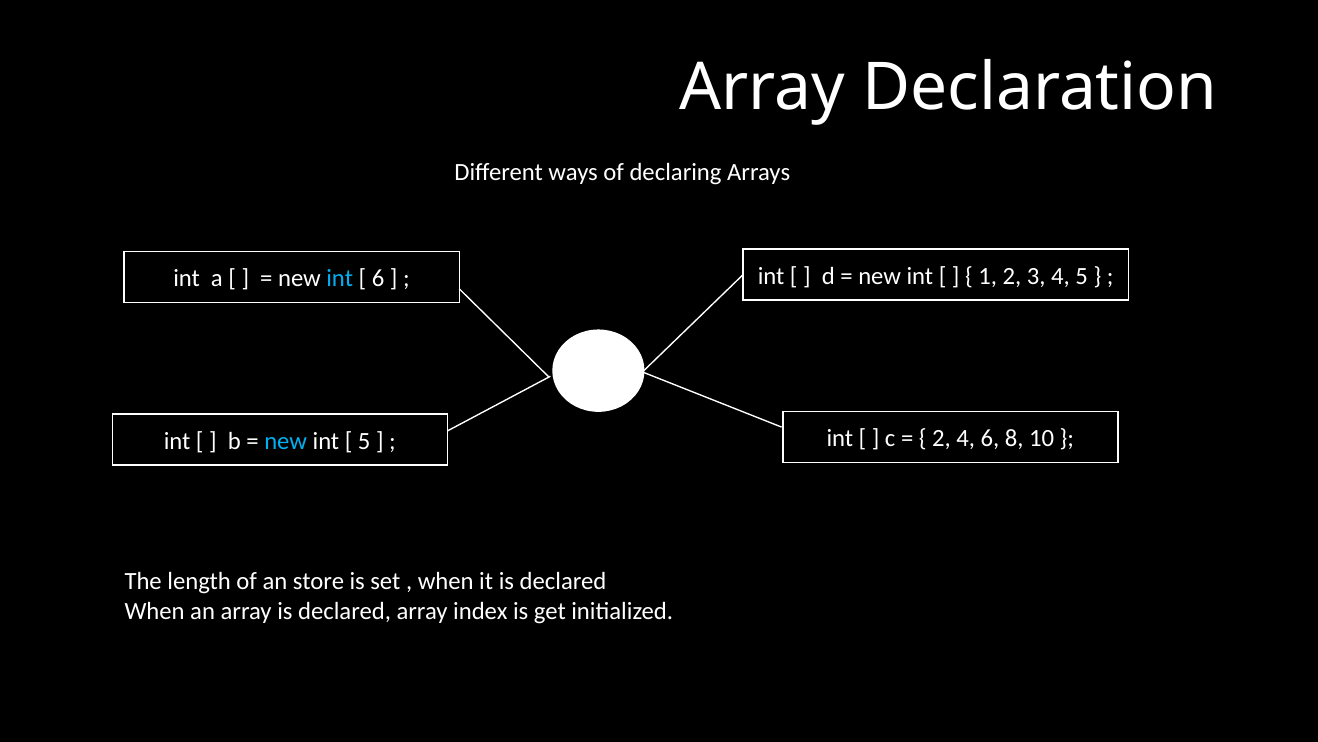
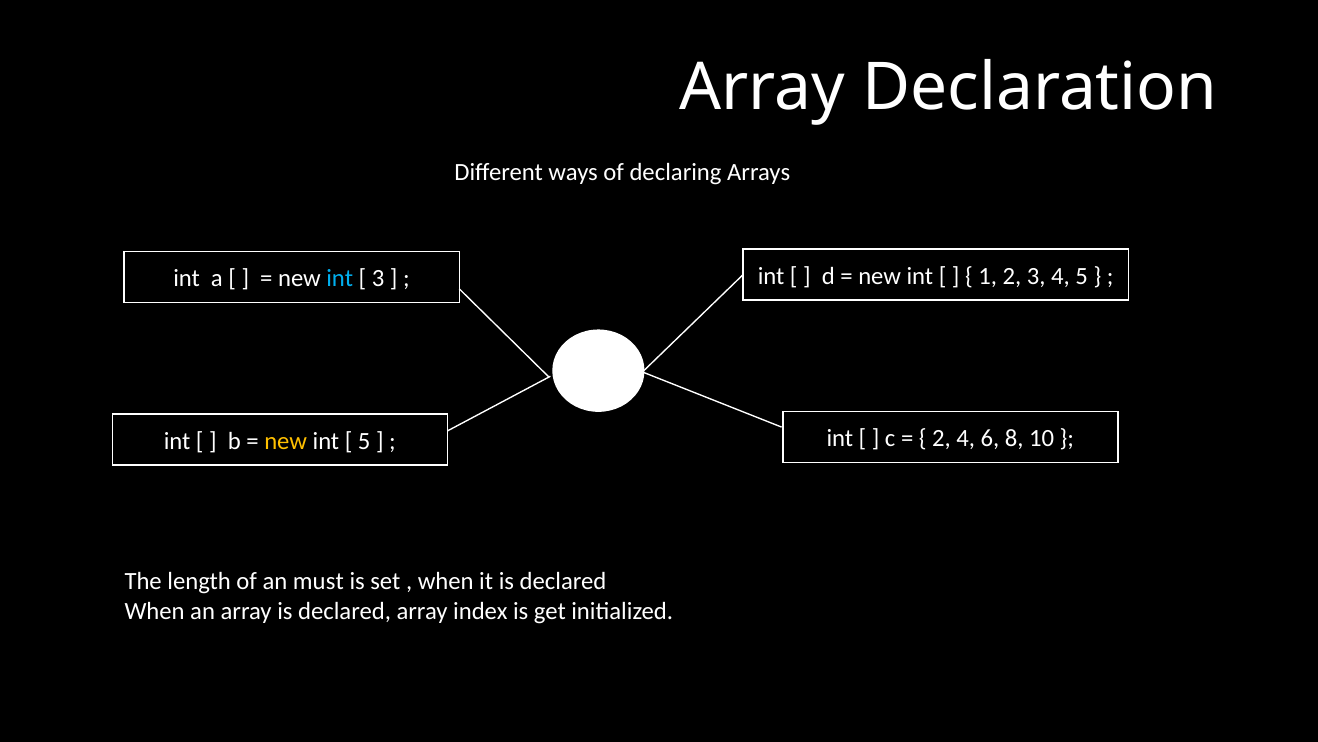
6: 6 -> 3 (378, 278)
new colour: light blue -> yellow (286, 441)
store: store -> must (318, 581)
